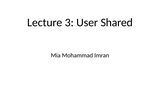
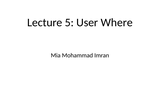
3: 3 -> 5 (69, 23)
Shared: Shared -> Where (117, 23)
